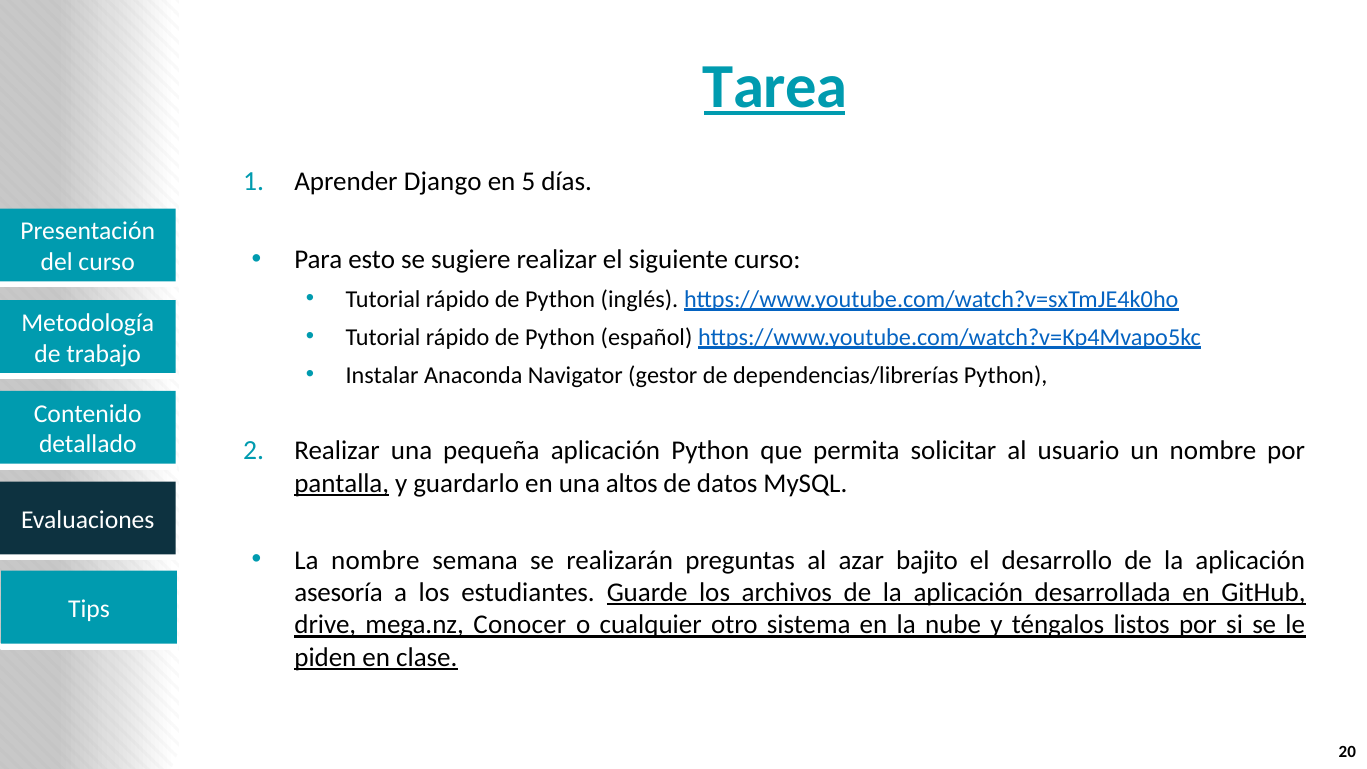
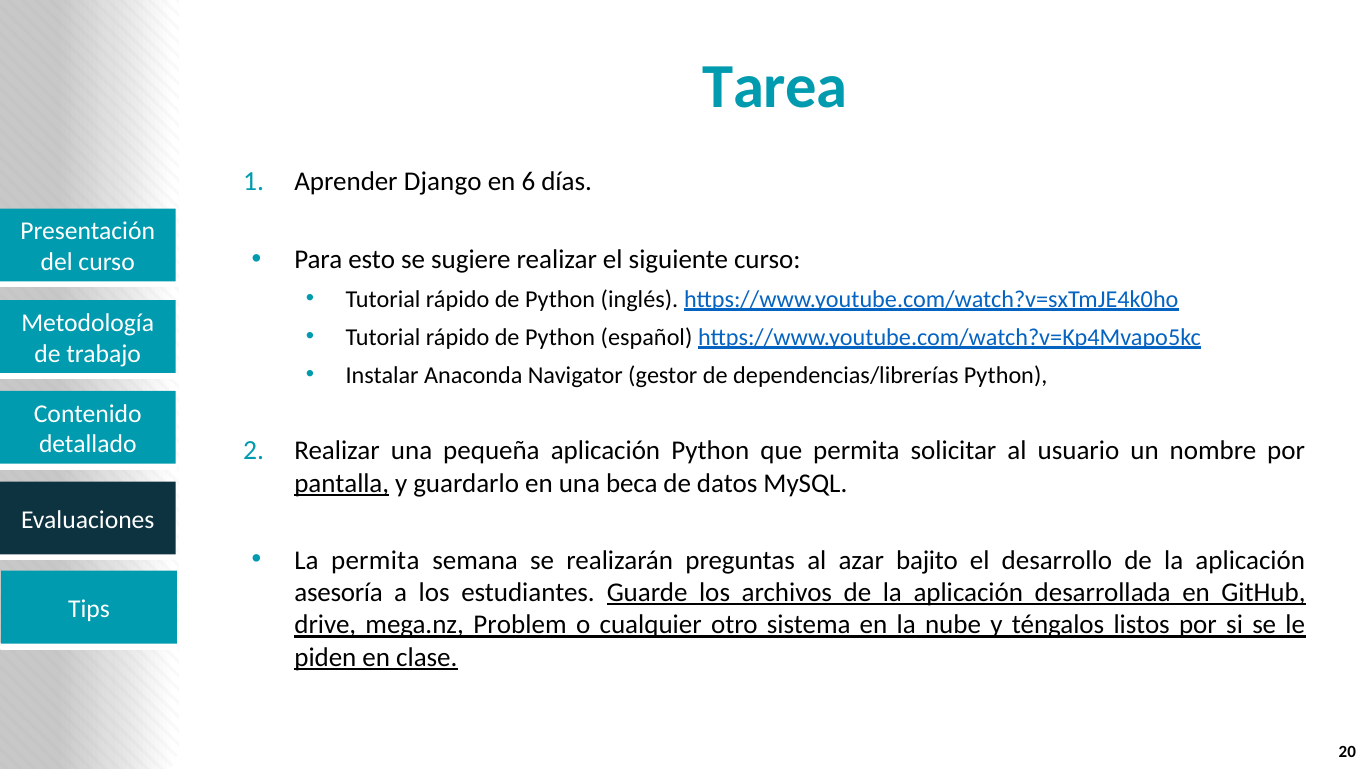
Tarea underline: present -> none (775, 86)
5: 5 -> 6 (528, 181)
altos: altos -> beca (632, 483)
La nombre: nombre -> permita (375, 560)
Conocer: Conocer -> Problem (520, 625)
